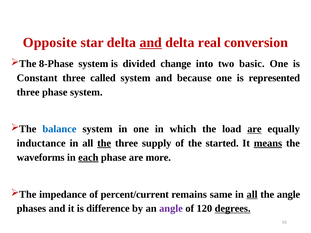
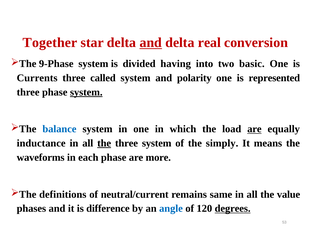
Opposite: Opposite -> Together (50, 43)
8-Phase: 8-Phase -> 9-Phase (56, 64)
change: change -> having (176, 64)
Constant: Constant -> Currents (37, 78)
because: because -> polarity (194, 78)
system underline: none -> present (86, 92)
three supply: supply -> system (157, 143)
started: started -> simply (222, 143)
means underline: present -> none (268, 143)
each underline: present -> none (88, 158)
impedance: impedance -> definitions (63, 195)
percent/current: percent/current -> neutral/current (135, 195)
all underline: present -> none (252, 195)
the angle: angle -> value (289, 195)
angle colour: purple -> blue (171, 209)
